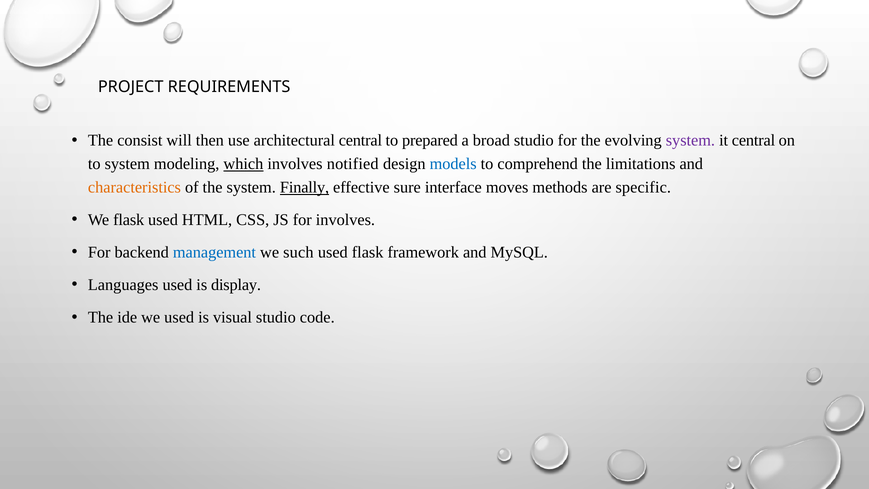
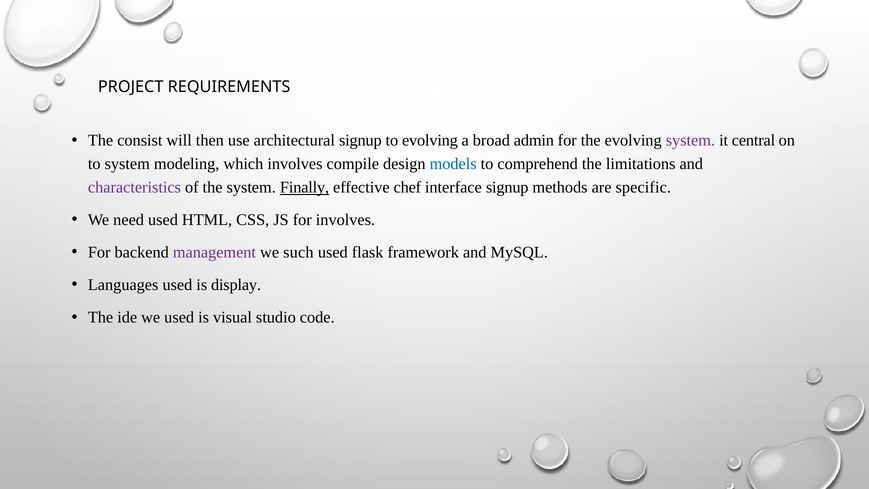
architectural central: central -> signup (360, 140)
to prepared: prepared -> evolving (430, 140)
broad studio: studio -> admin (534, 140)
which underline: present -> none (243, 164)
notified: notified -> compile (353, 164)
characteristics colour: orange -> purple (134, 187)
sure: sure -> chef (407, 187)
interface moves: moves -> signup (507, 187)
We flask: flask -> need (129, 220)
management colour: blue -> purple (214, 252)
